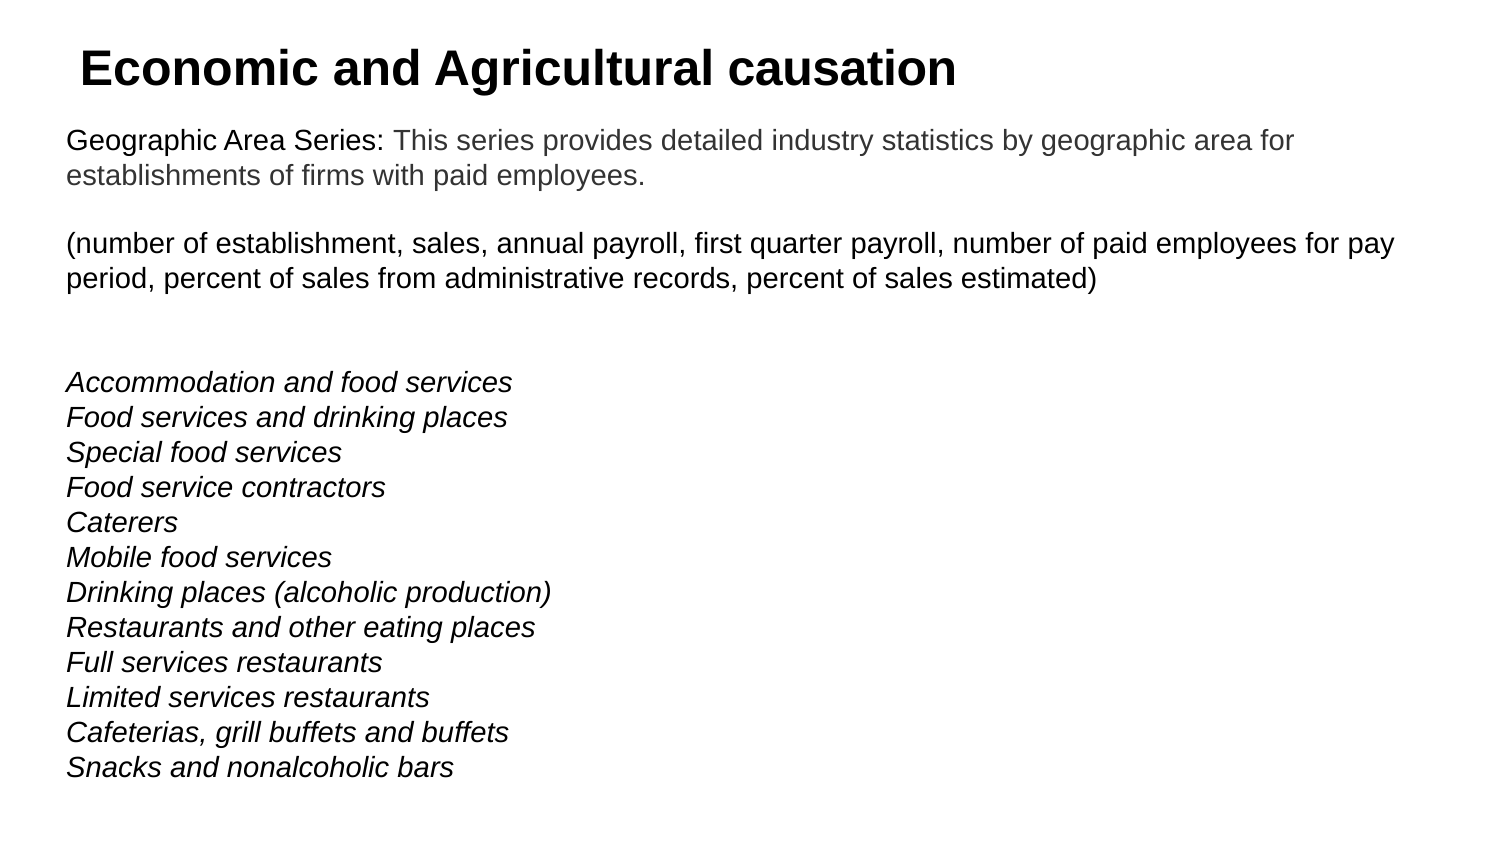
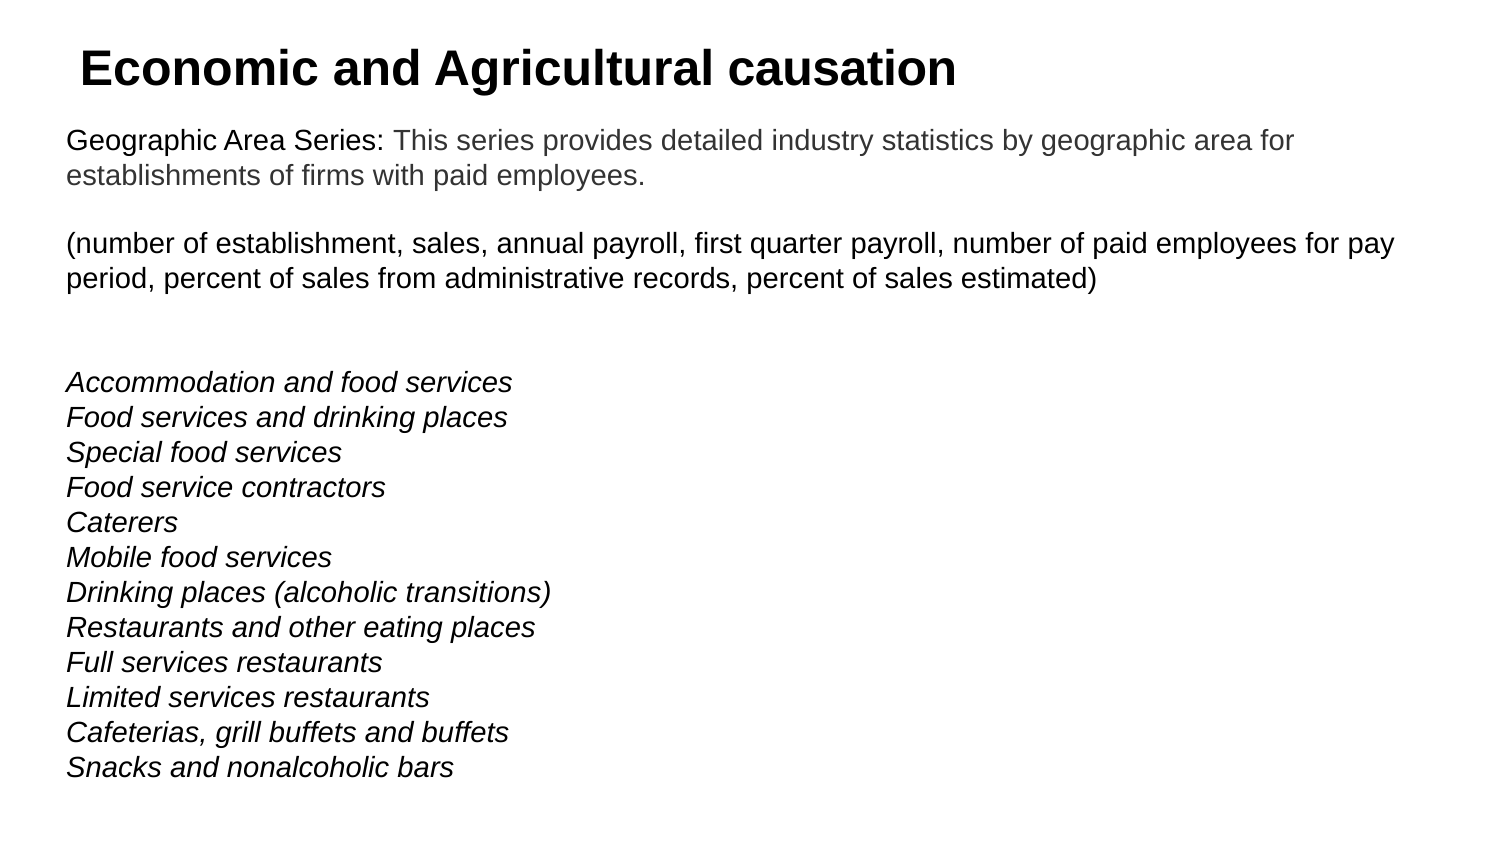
production: production -> transitions (479, 593)
